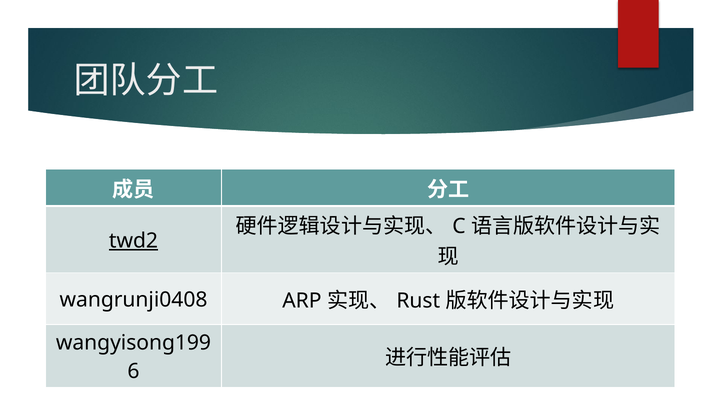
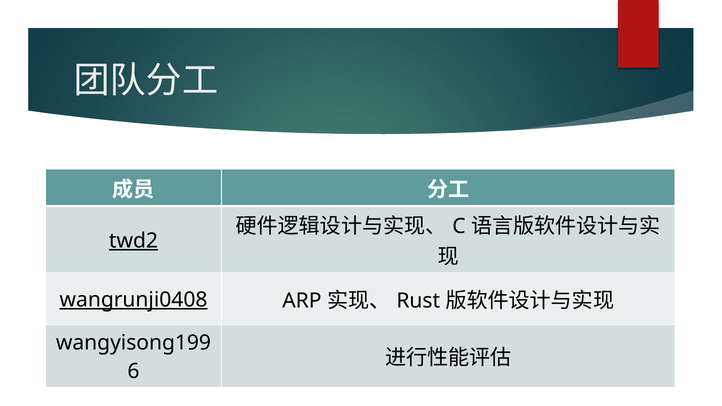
wangrunji0408 underline: none -> present (134, 300)
